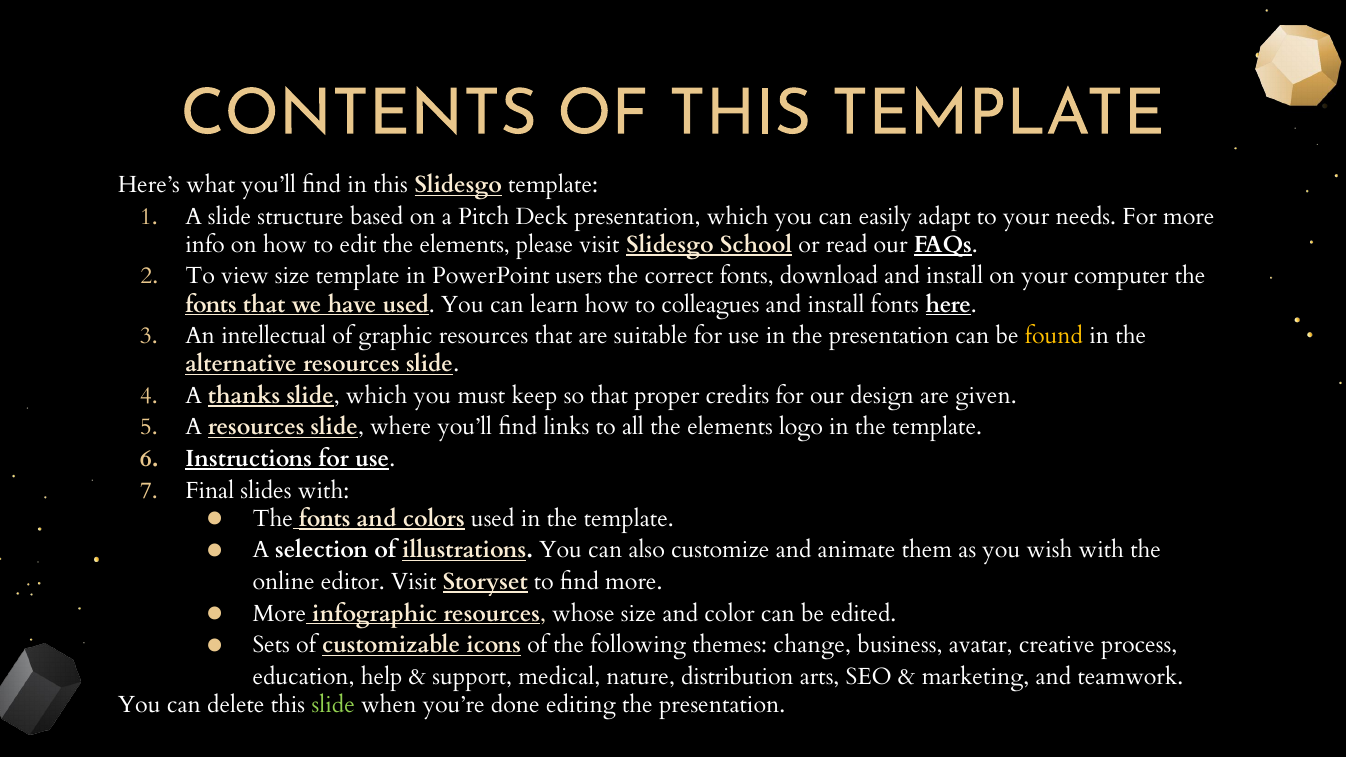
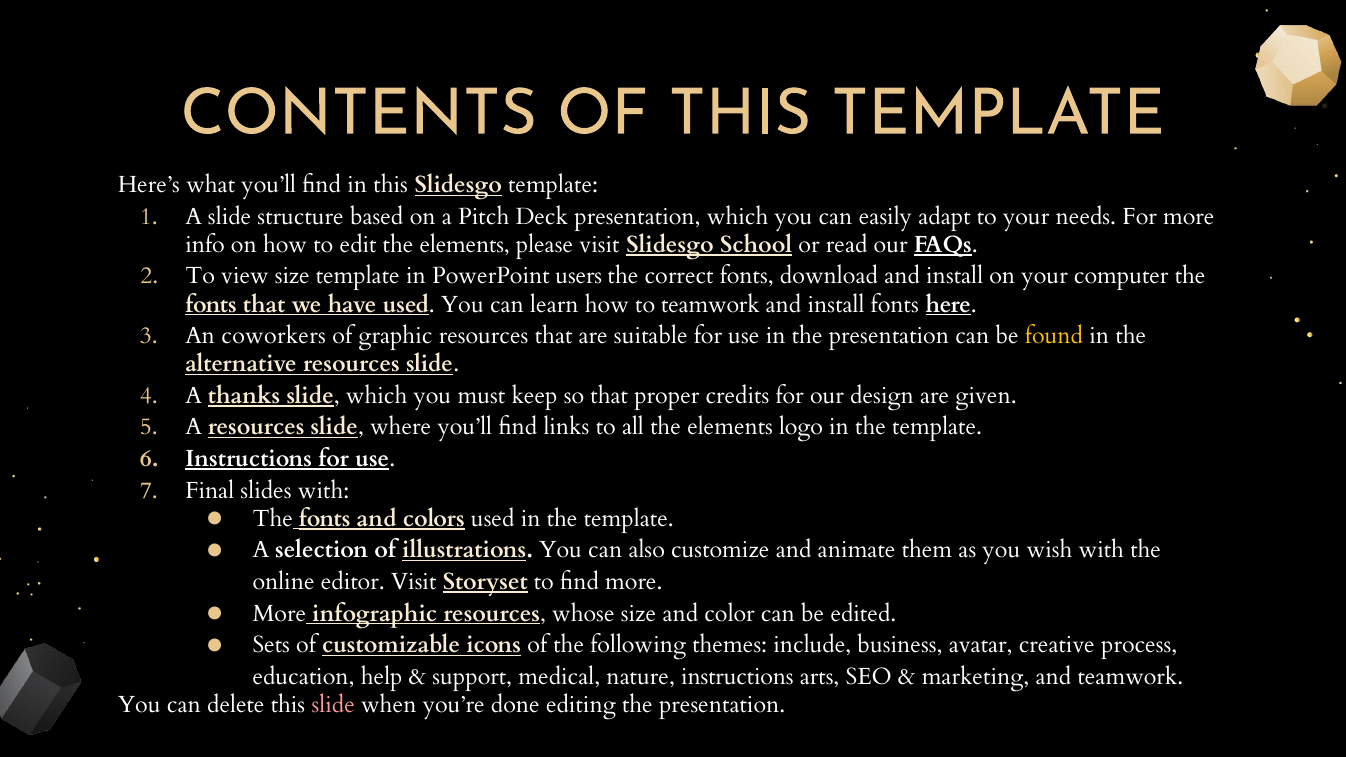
to colleagues: colleagues -> teamwork (710, 304)
intellectual: intellectual -> coworkers (274, 336)
change: change -> include (812, 645)
nature distribution: distribution -> instructions (737, 677)
slide colour: light green -> pink (333, 705)
